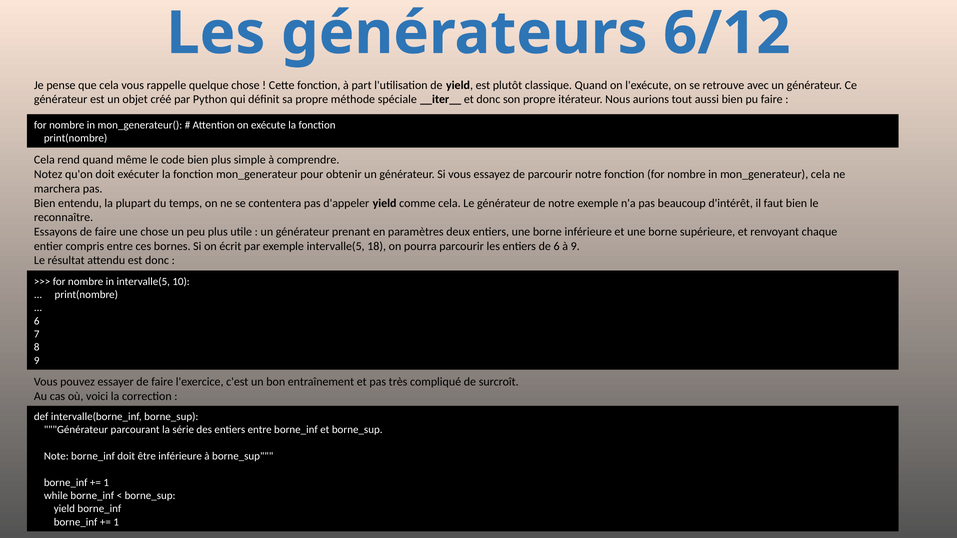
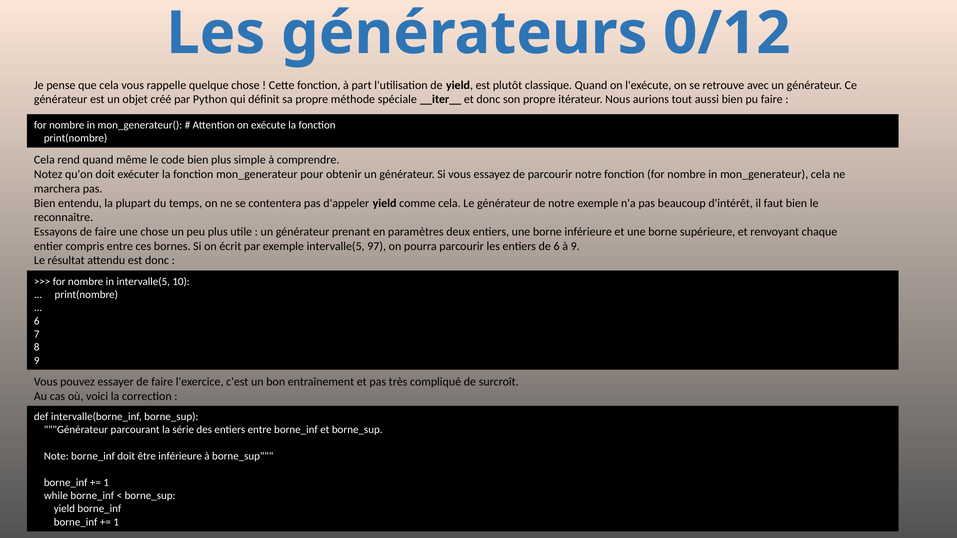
6/12: 6/12 -> 0/12 (727, 33)
18: 18 -> 97 (377, 246)
